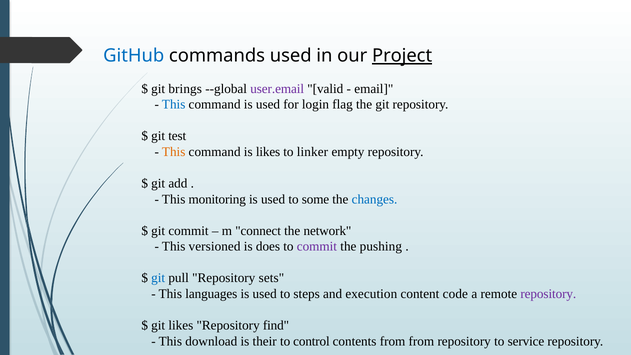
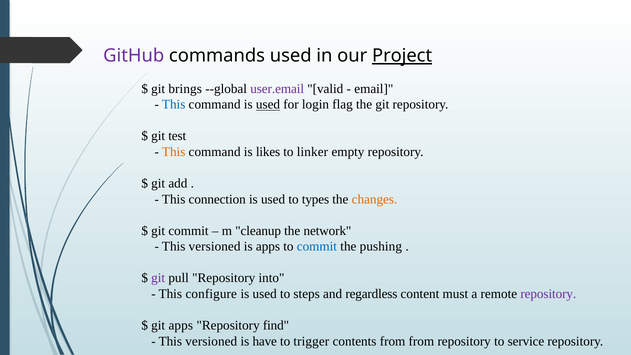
GitHub colour: blue -> purple (134, 56)
used underline: none -> present (268, 104)
monitoring: monitoring -> connection (217, 199)
some: some -> types (316, 199)
changes colour: blue -> orange (375, 199)
connect: connect -> cleanup (258, 231)
is does: does -> apps (268, 246)
commit colour: purple -> blue (317, 246)
git colour: blue -> purple (158, 278)
sets: sets -> into (271, 278)
languages: languages -> configure (211, 294)
execution: execution -> regardless (371, 294)
code: code -> must (455, 294)
git likes: likes -> apps (181, 325)
download: download -> versioned (211, 341)
their: their -> have (265, 341)
control: control -> trigger (311, 341)
